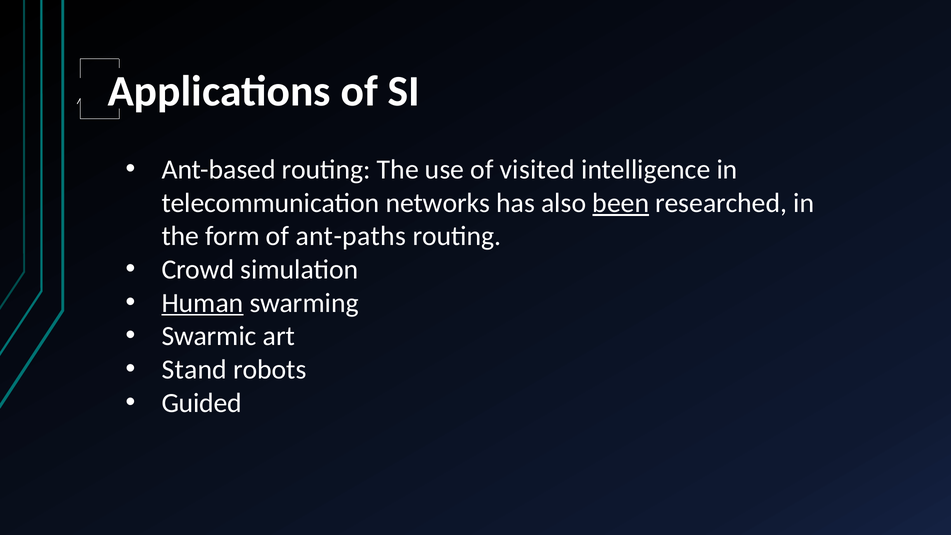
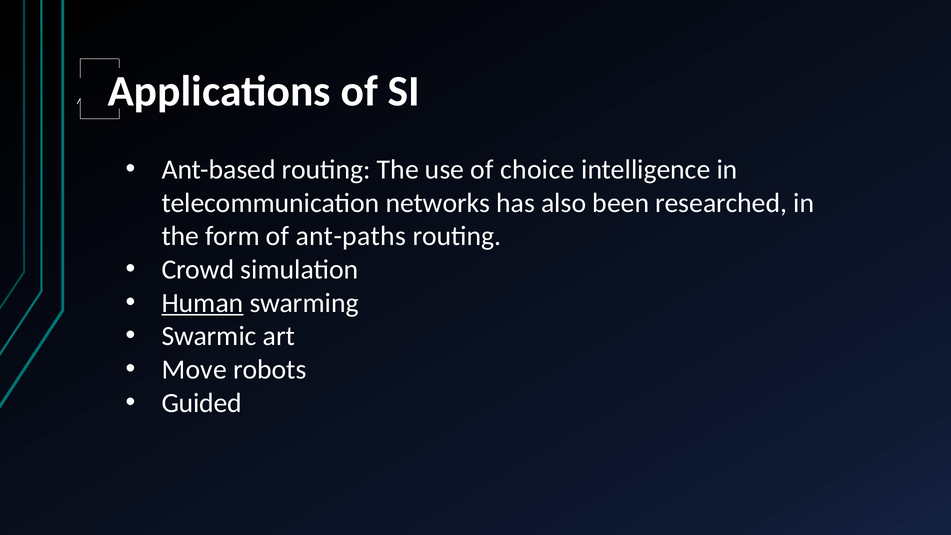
visited: visited -> choice (537, 170)
been underline: present -> none (621, 203)
Stand: Stand -> Move (194, 370)
